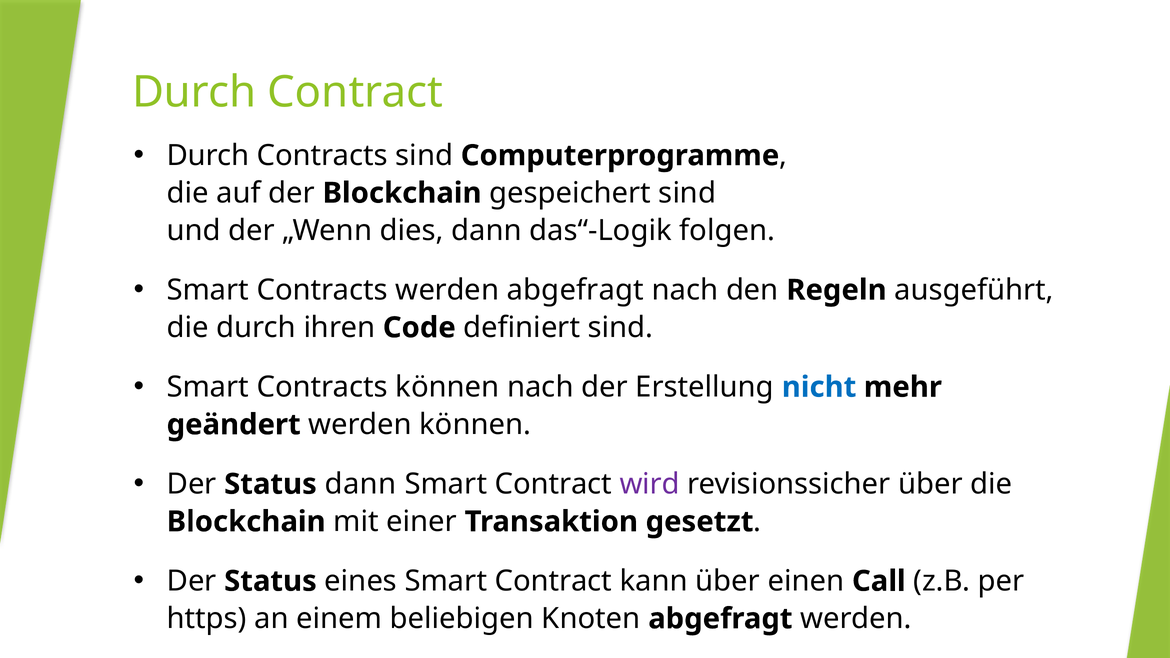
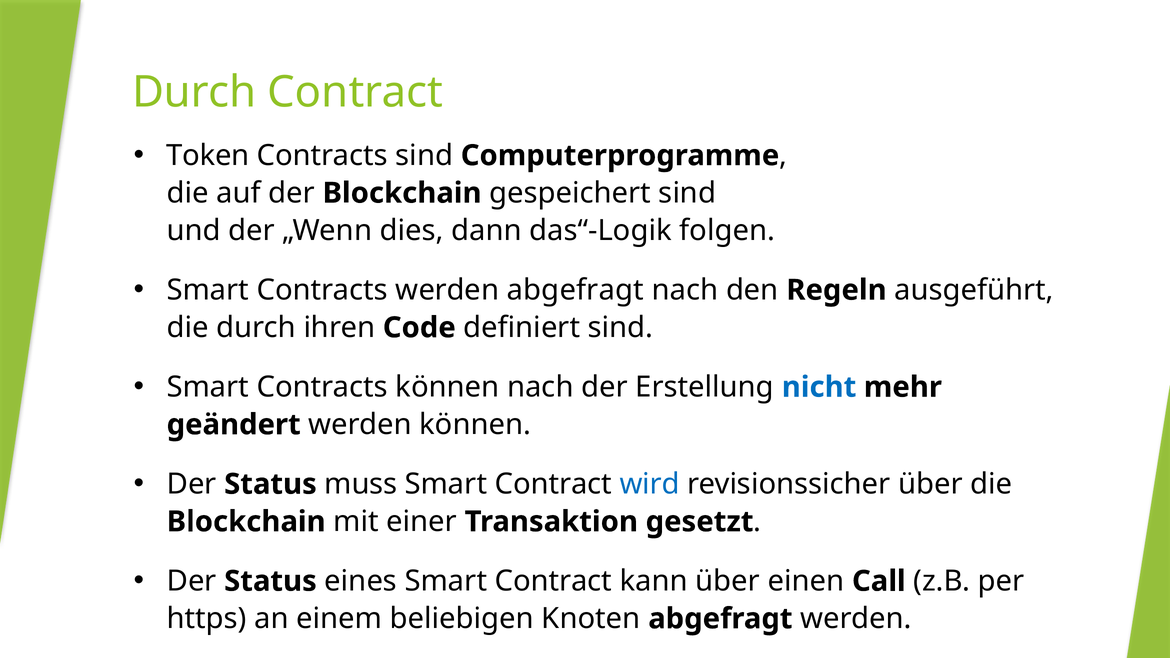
Durch: Durch -> Token (208, 156)
Status dann: dann -> muss (361, 484)
wird colour: purple -> blue (650, 484)
